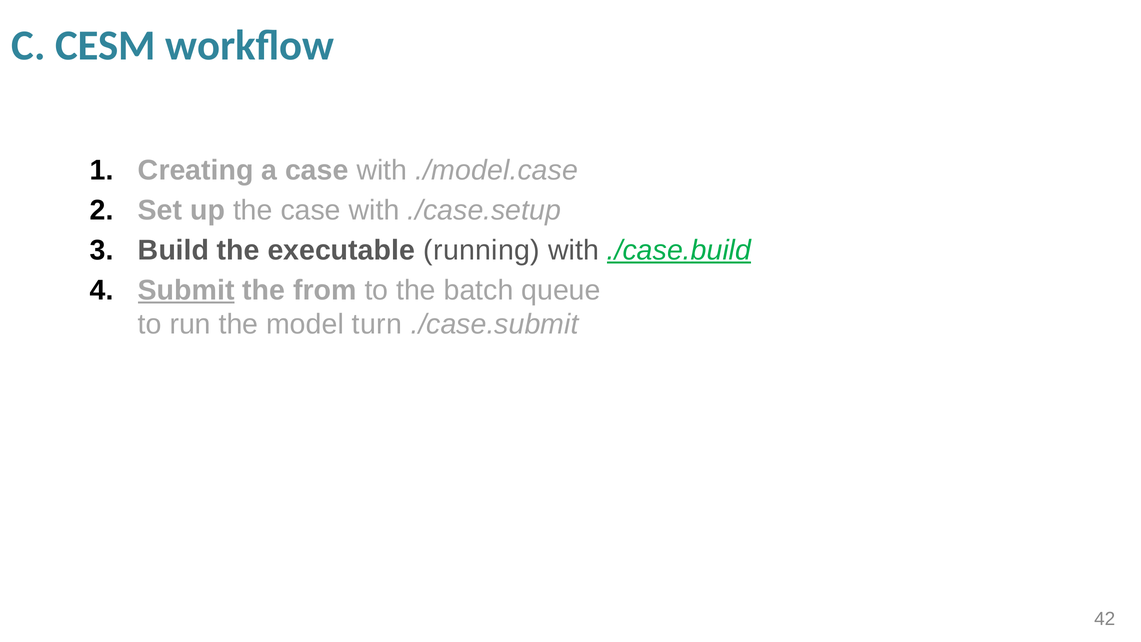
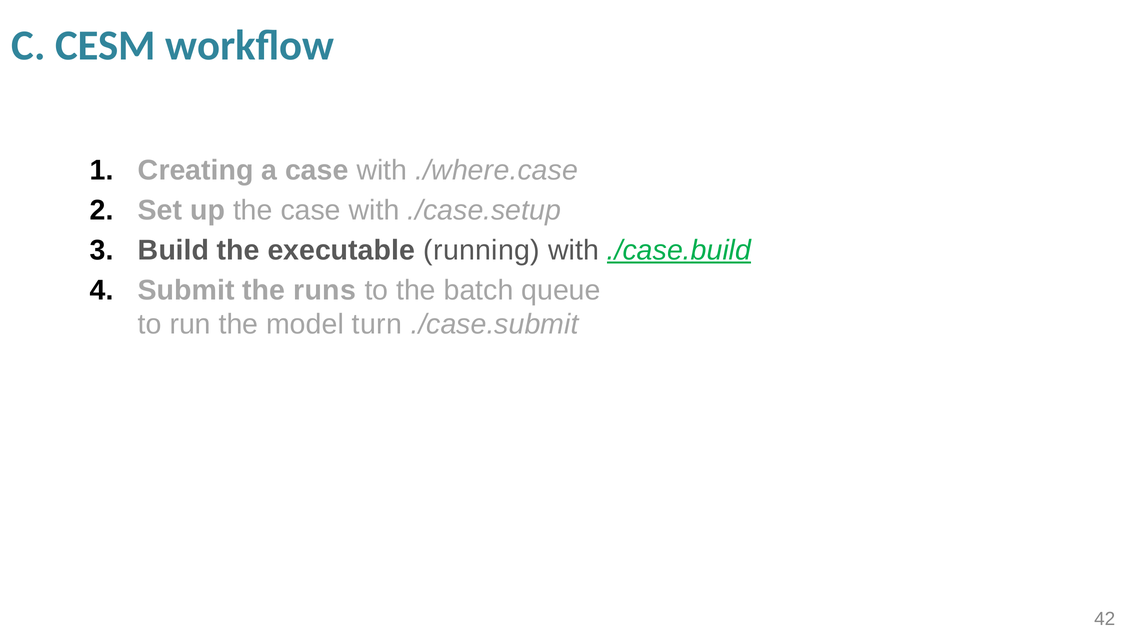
./model.case: ./model.case -> ./where.case (497, 170)
Submit underline: present -> none (186, 290)
from: from -> runs (325, 290)
